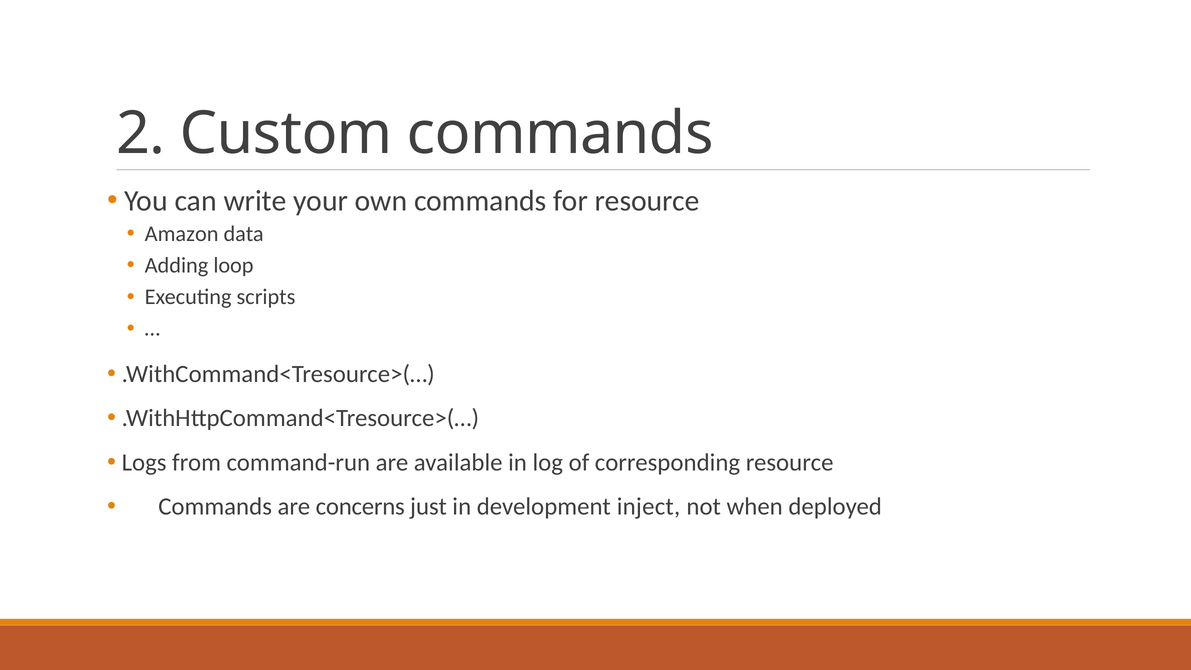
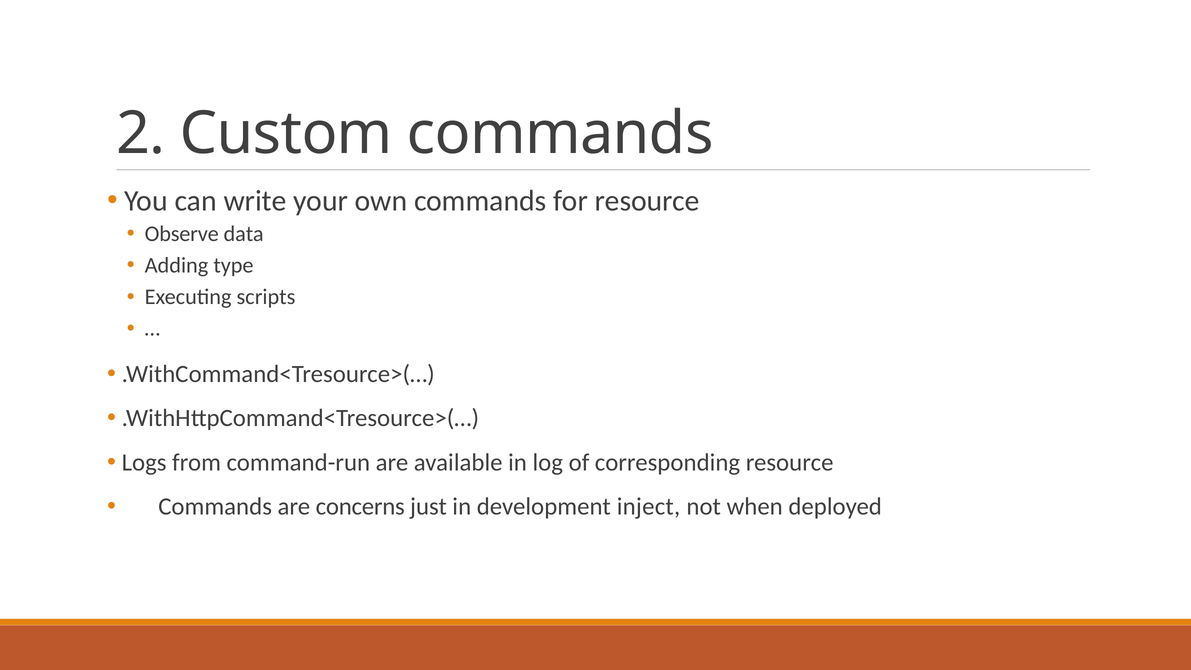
Amazon: Amazon -> Observe (182, 234)
loop: loop -> type (233, 265)
